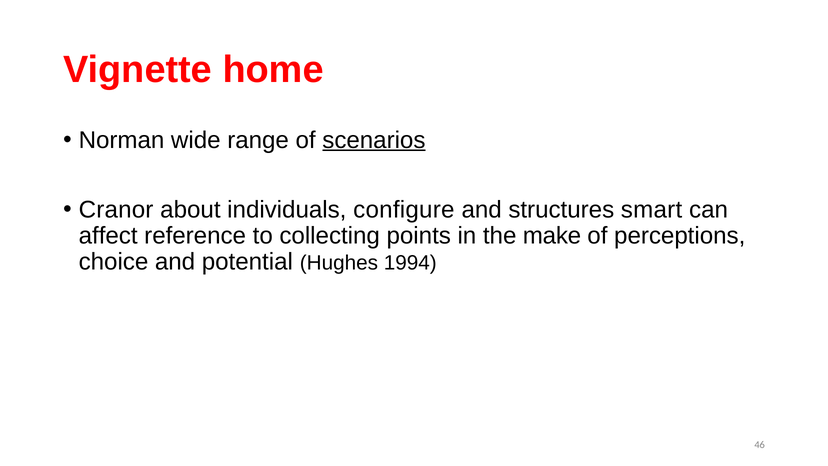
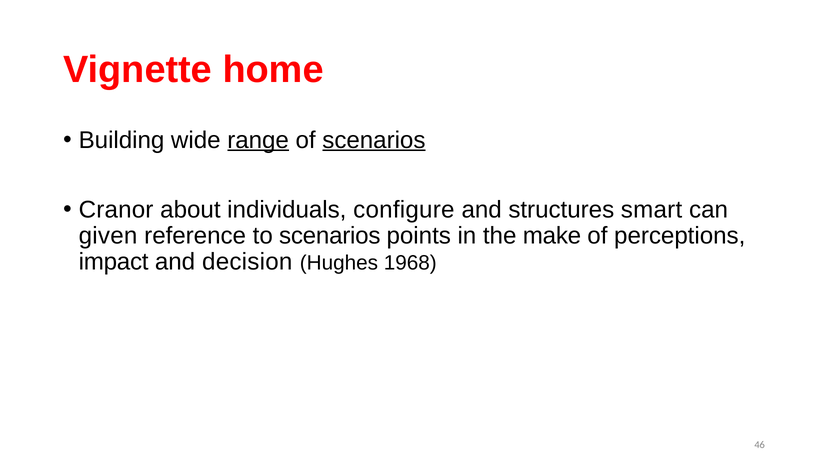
Norman: Norman -> Building (122, 140)
range underline: none -> present (258, 140)
affect: affect -> given (108, 236)
to collecting: collecting -> scenarios (330, 236)
choice: choice -> impact (114, 262)
potential: potential -> decision (247, 262)
1994: 1994 -> 1968 (410, 263)
